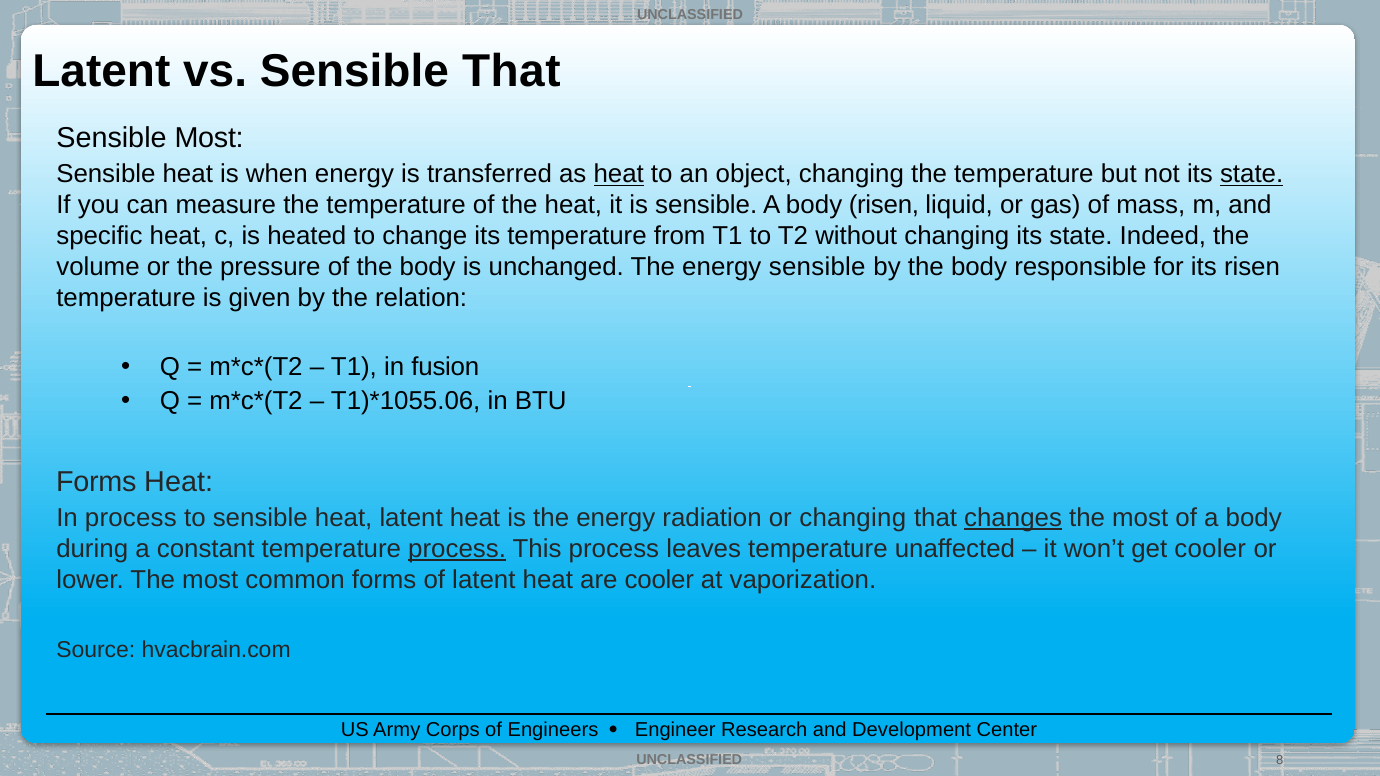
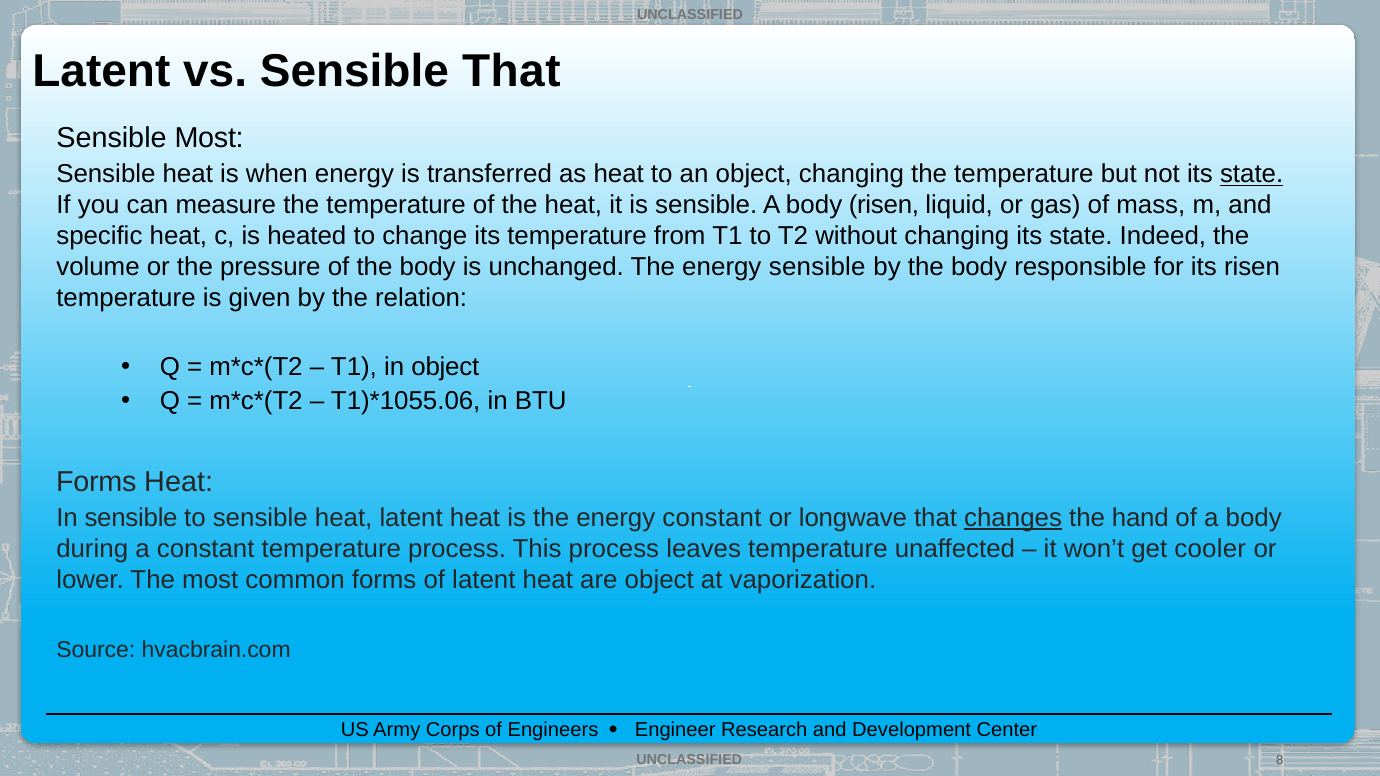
heat underline: present -> none (619, 174)
in fusion: fusion -> object (445, 367)
In process: process -> sensible (131, 518)
energy radiation: radiation -> constant (712, 518)
or changing: changing -> longwave (853, 518)
most: most -> hand (1140, 518)
process underline: present -> none (457, 549)
are cooler: cooler -> object (659, 580)
